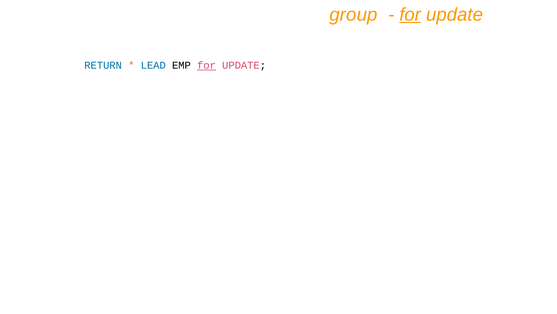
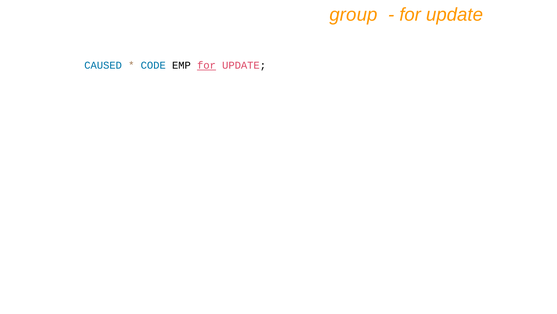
for underline: present -> none (410, 14)
RETURN: RETURN -> CAUSED (103, 65)
LEAD: LEAD -> CODE (153, 65)
